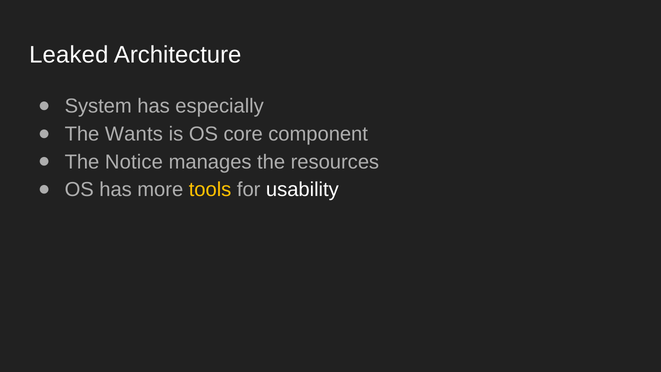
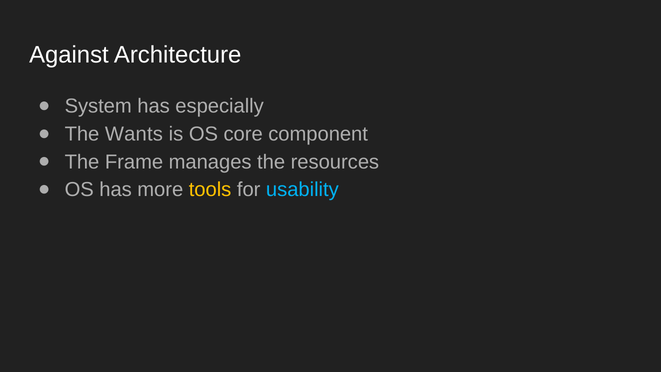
Leaked: Leaked -> Against (69, 55)
Notice: Notice -> Frame (134, 162)
usability colour: white -> light blue (302, 190)
